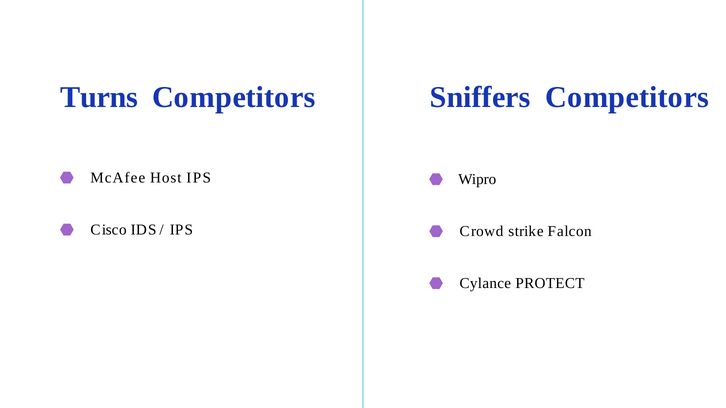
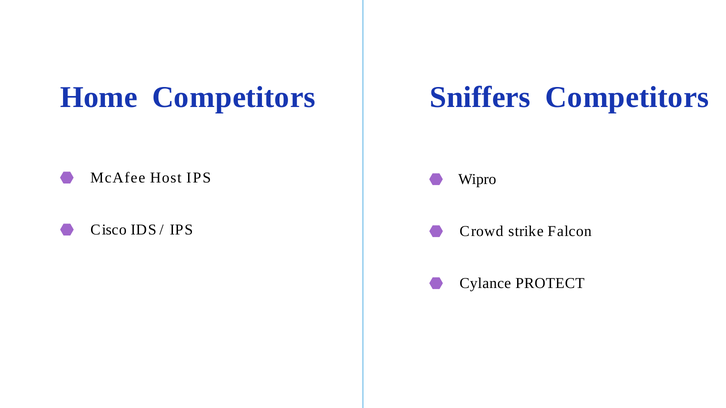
Turns: Turns -> Home (99, 97)
